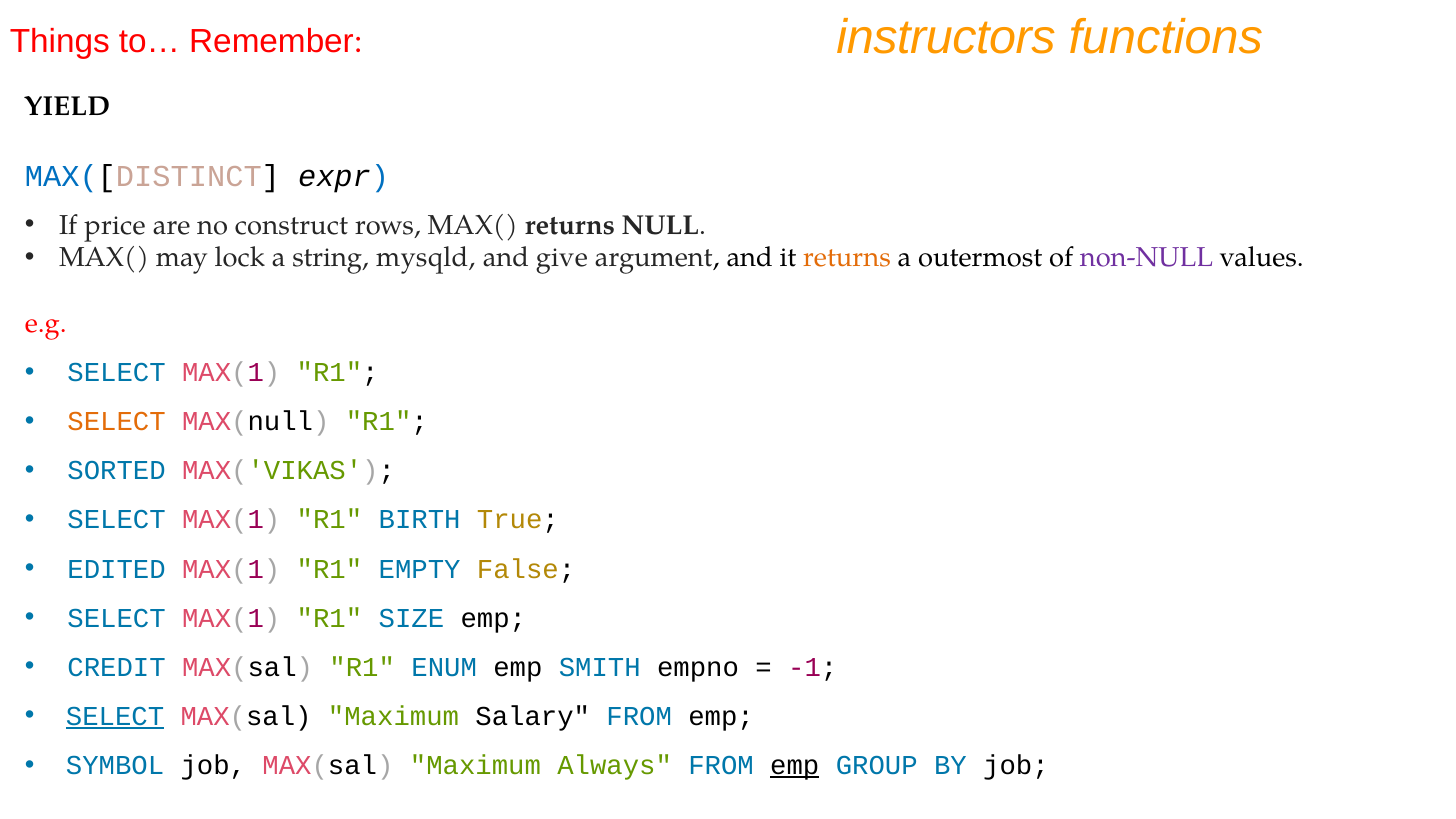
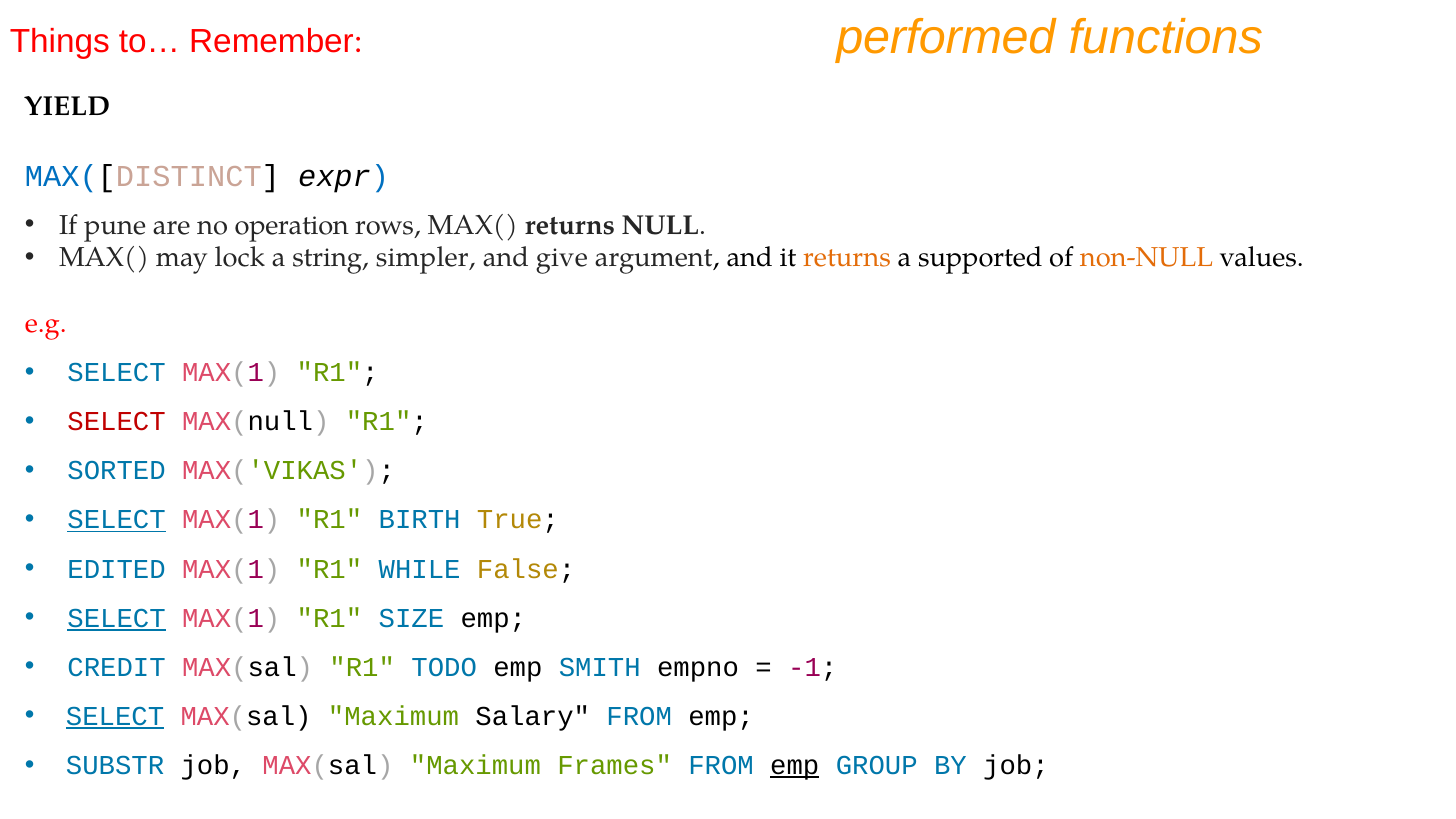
instructors: instructors -> performed (946, 38)
price: price -> pune (115, 225)
construct: construct -> operation (292, 225)
mysqld: mysqld -> simpler (426, 258)
outermost: outermost -> supported (980, 258)
non-NULL colour: purple -> orange (1146, 258)
SELECT colour: orange -> red (117, 422)
SELECT underline: none -> present (117, 520)
EMPTY: EMPTY -> WHILE (420, 569)
SELECT underline: none -> present (117, 618)
ENUM: ENUM -> TODO (444, 667)
SYMBOL: SYMBOL -> SUBSTR (115, 766)
Always: Always -> Frames (615, 766)
